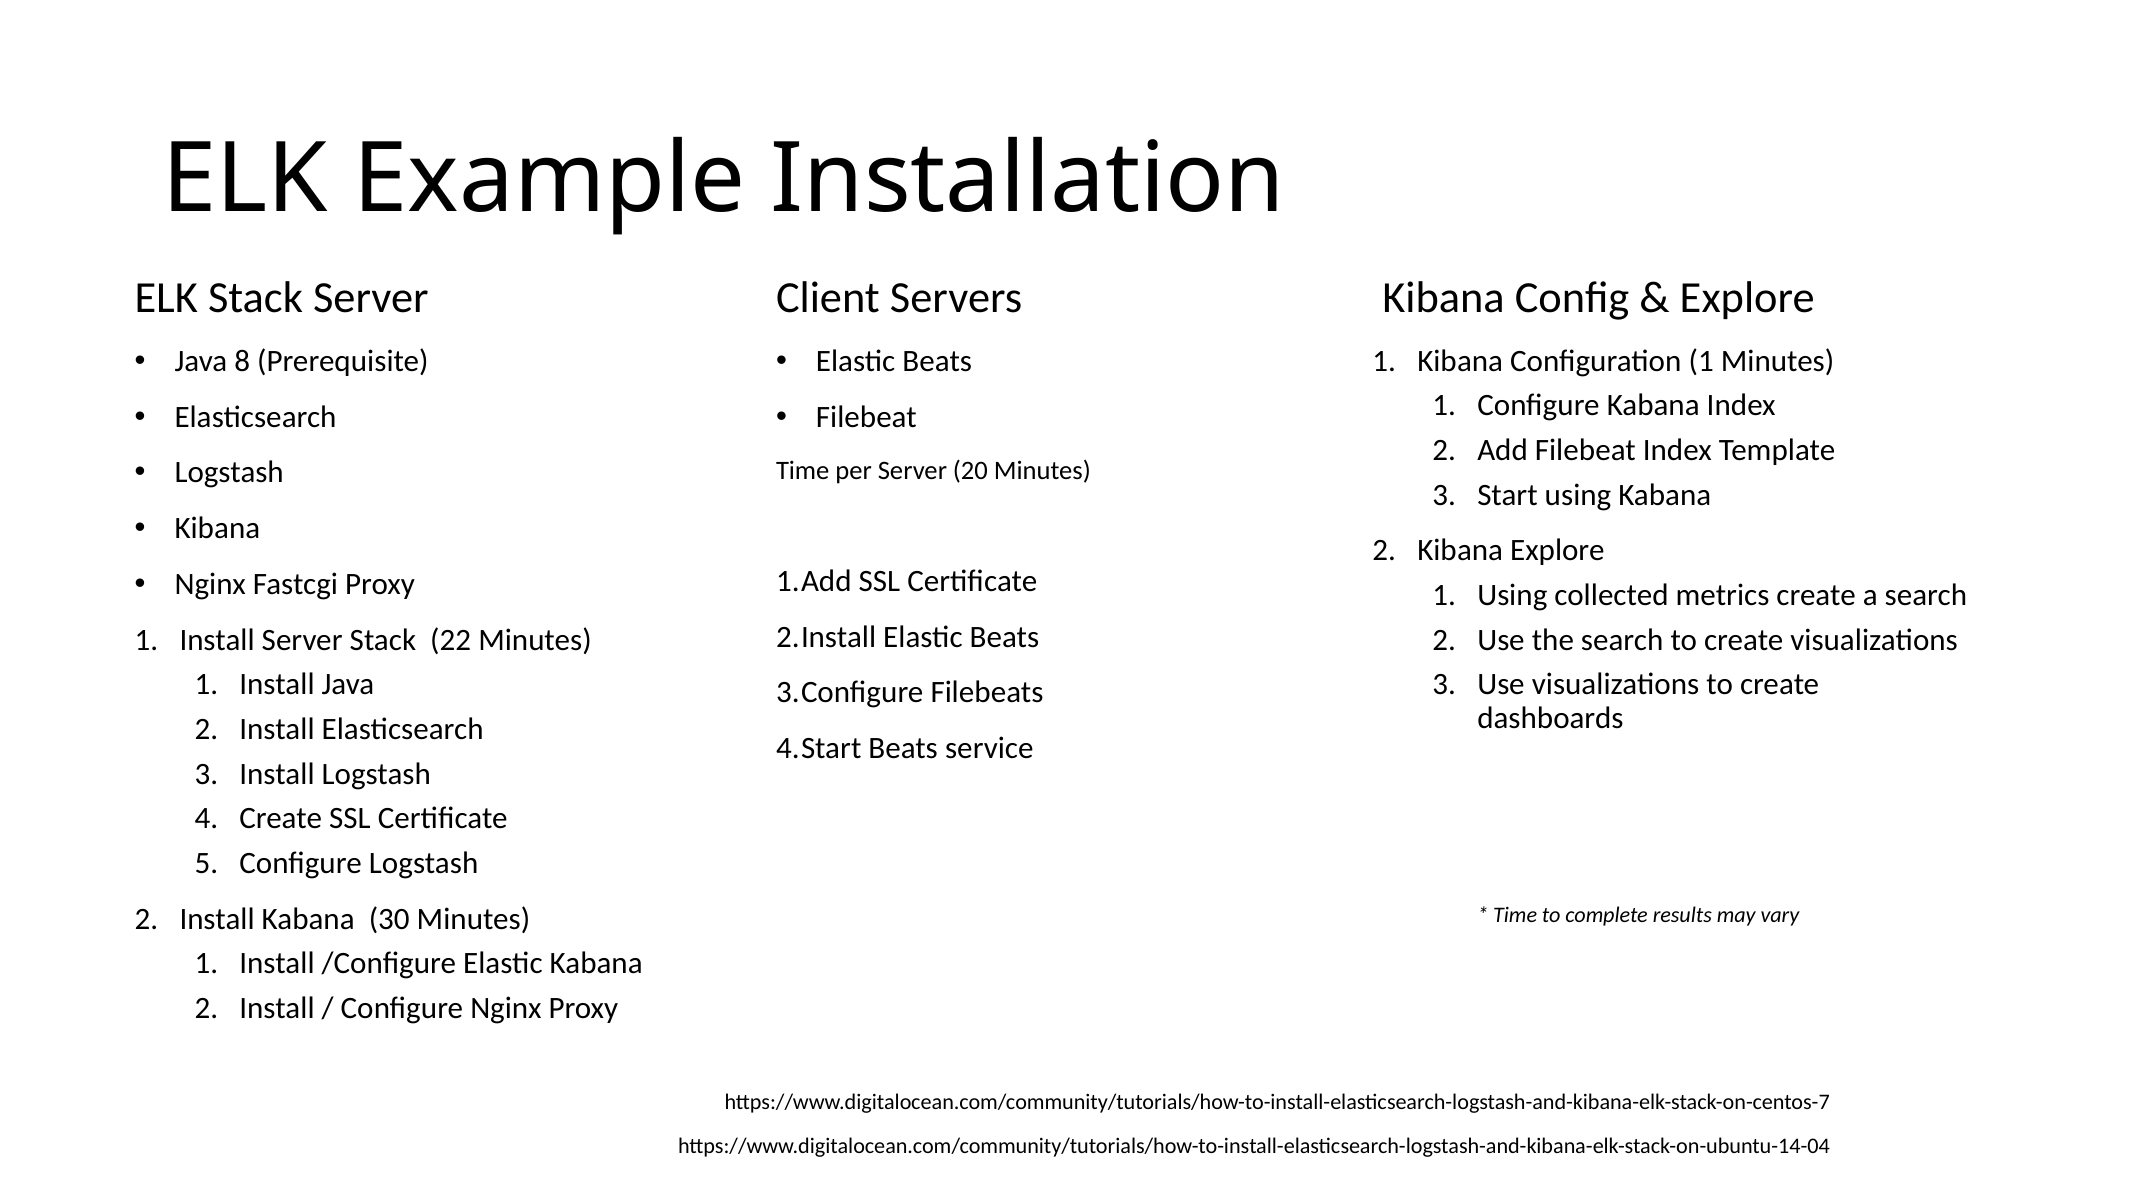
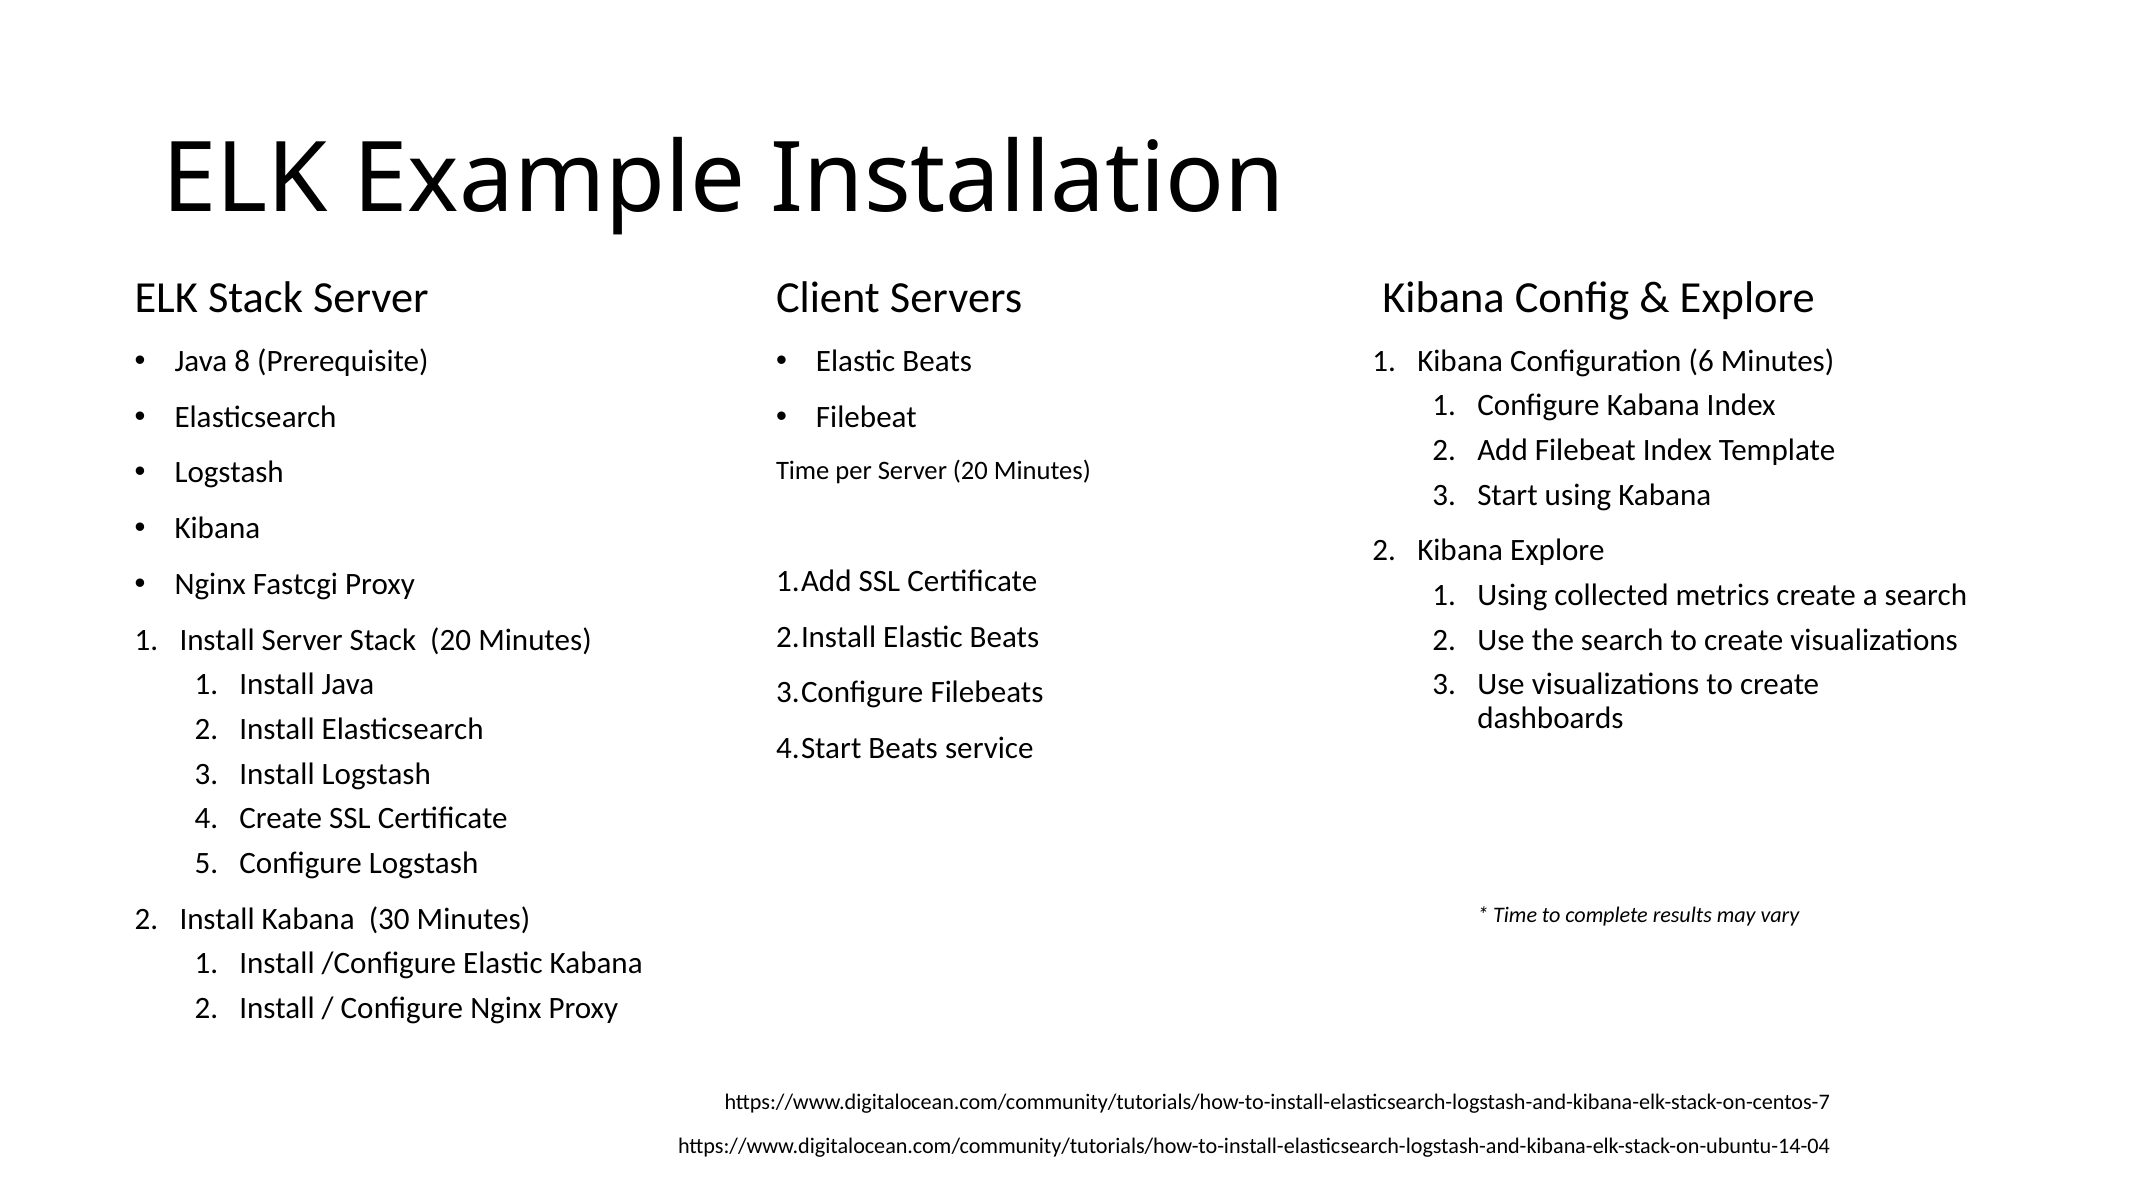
Configuration 1: 1 -> 6 (1701, 361)
Stack 22: 22 -> 20 (451, 640)
